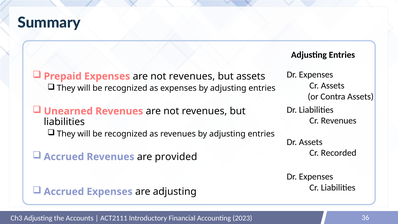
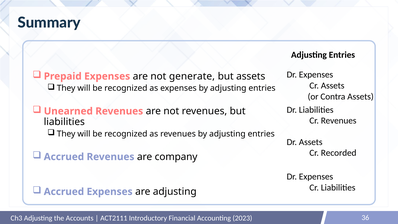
Expenses are not revenues: revenues -> generate (192, 76)
provided: provided -> company (176, 157)
